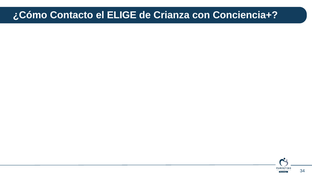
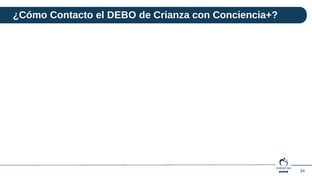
ELIGE: ELIGE -> DEBO (122, 15)
